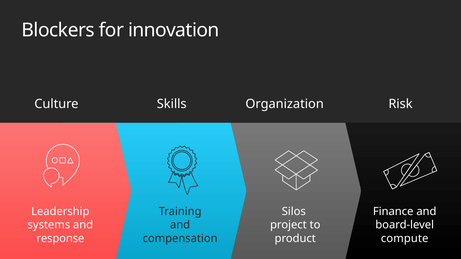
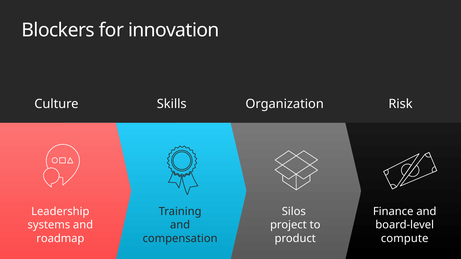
response: response -> roadmap (60, 239)
